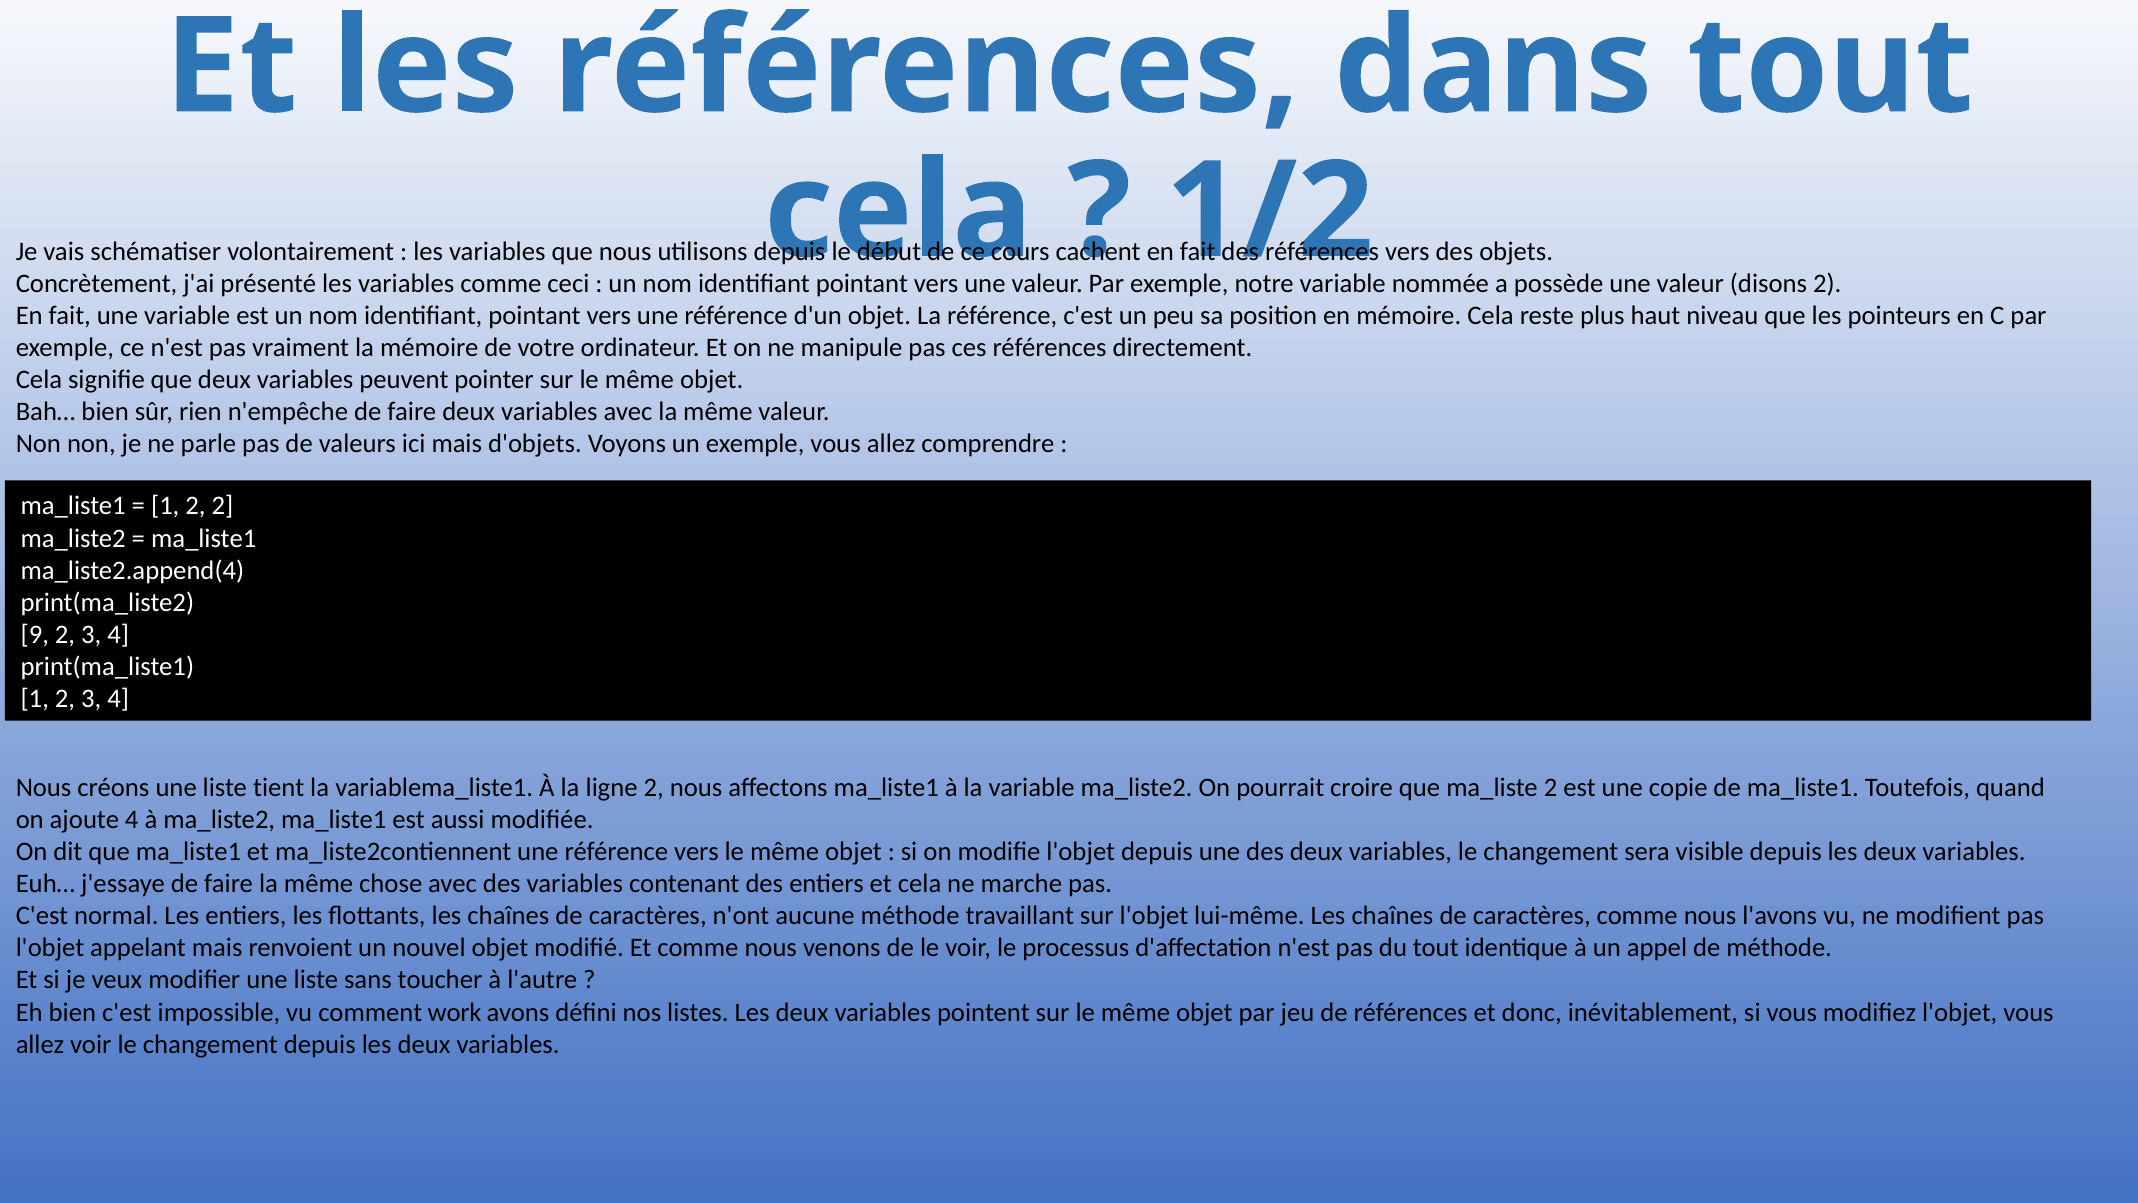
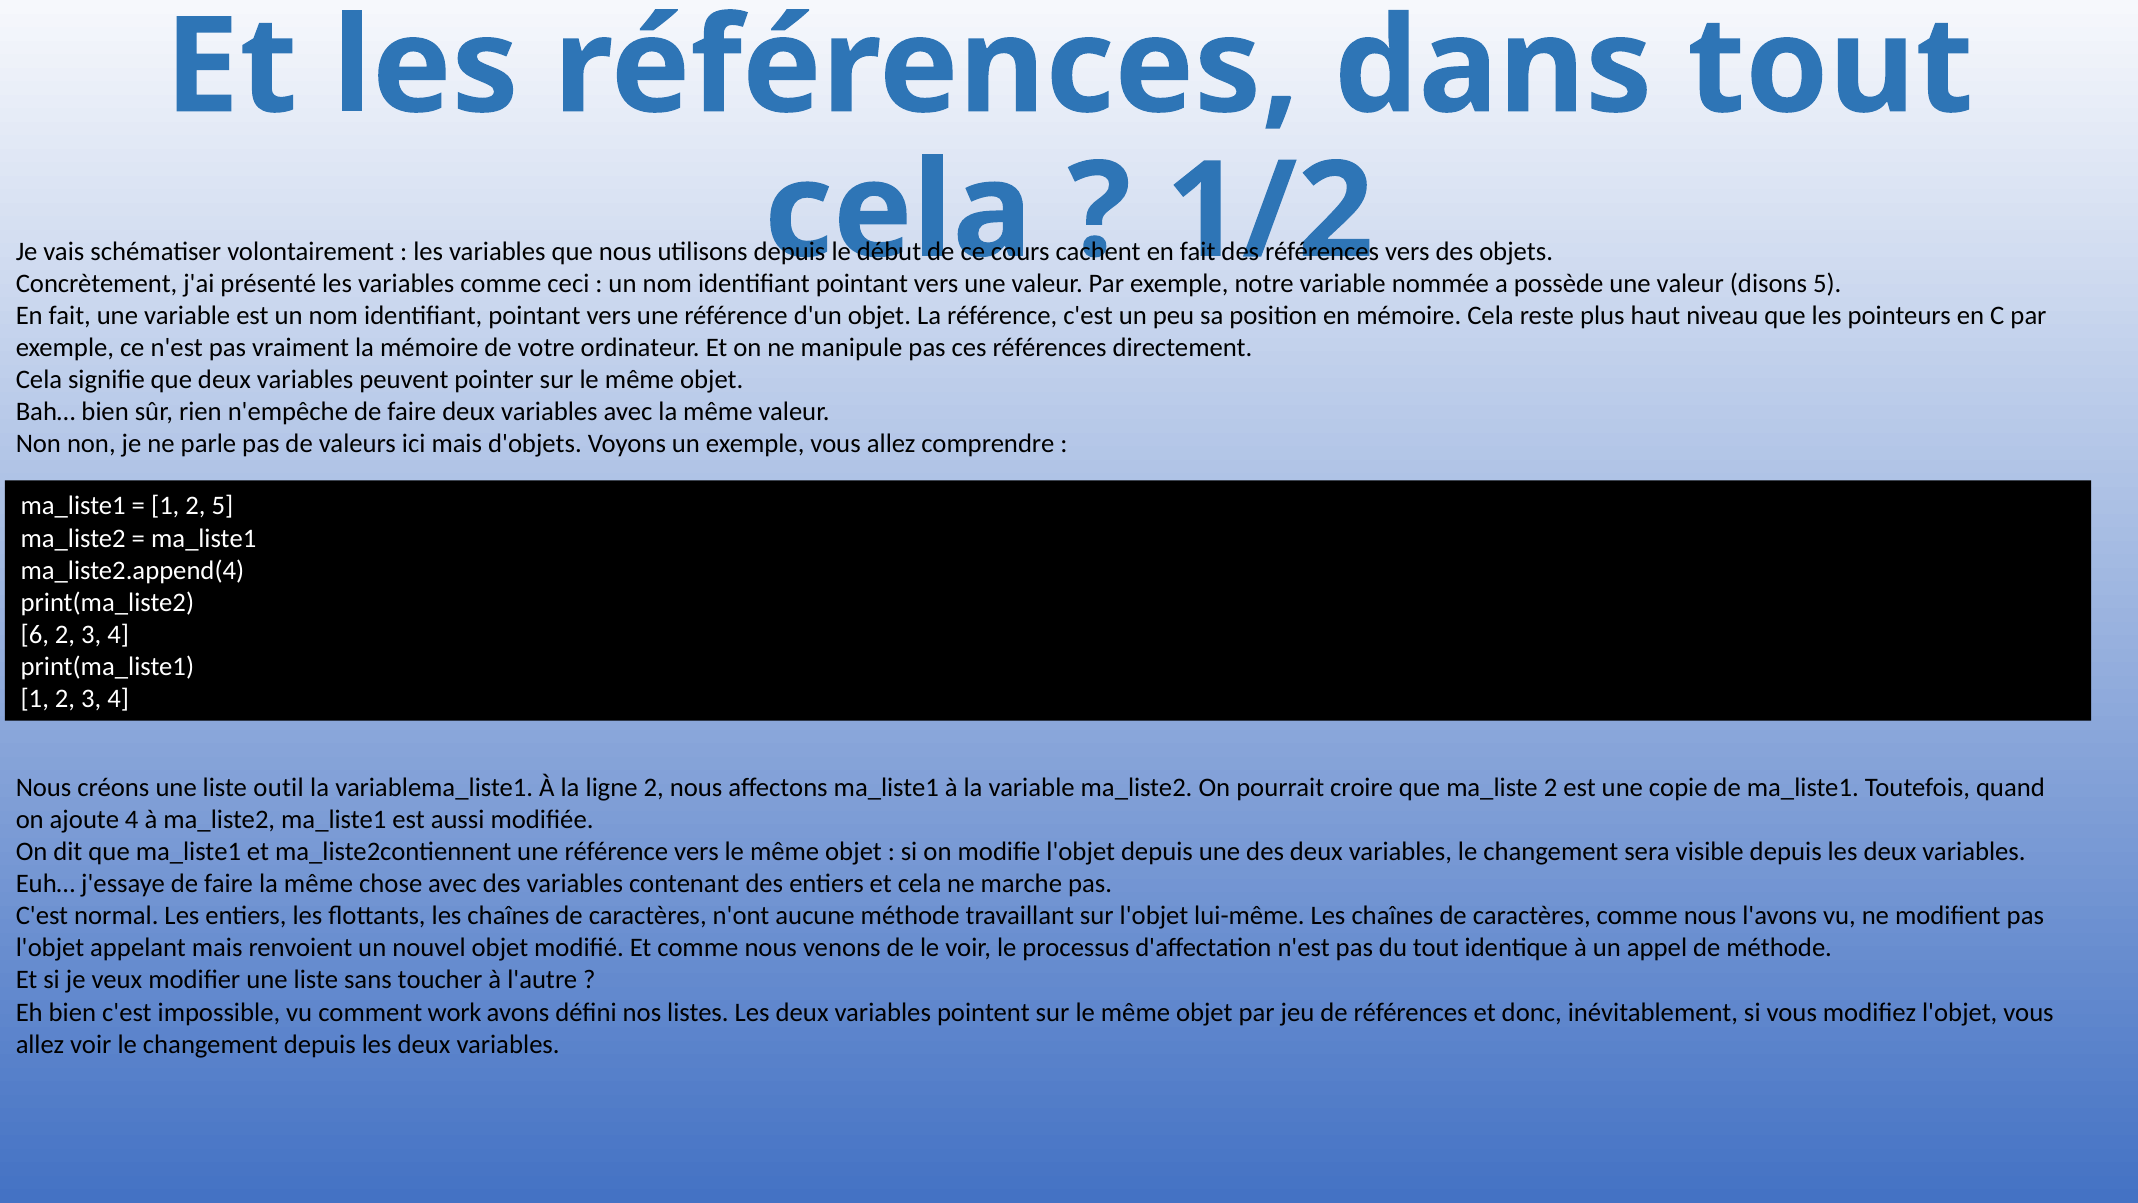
disons 2: 2 -> 5 (1827, 283)
2 2: 2 -> 5 (222, 506)
9: 9 -> 6 (35, 634)
tient: tient -> outil (279, 787)
